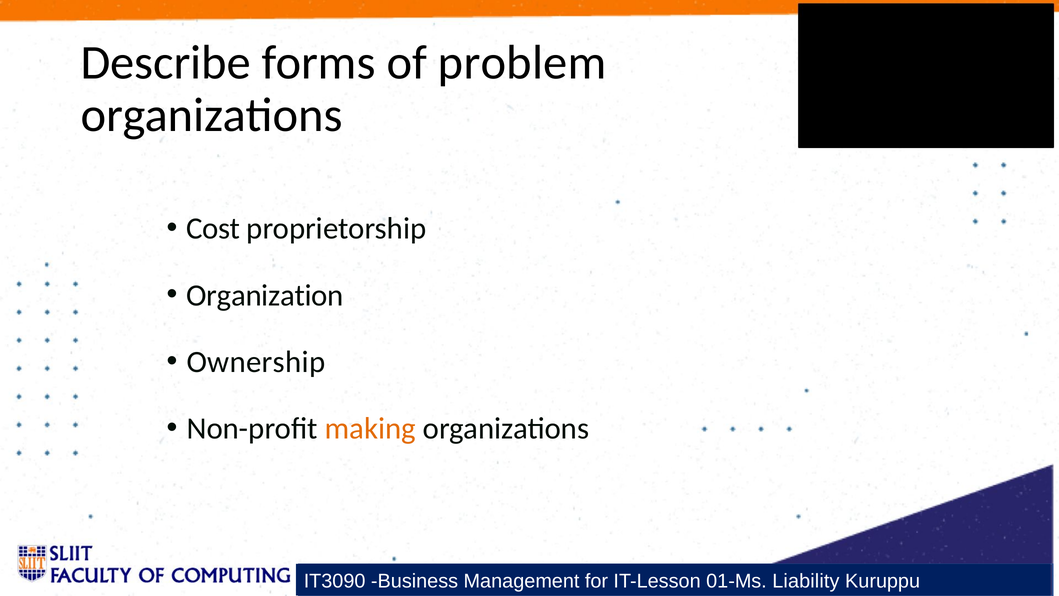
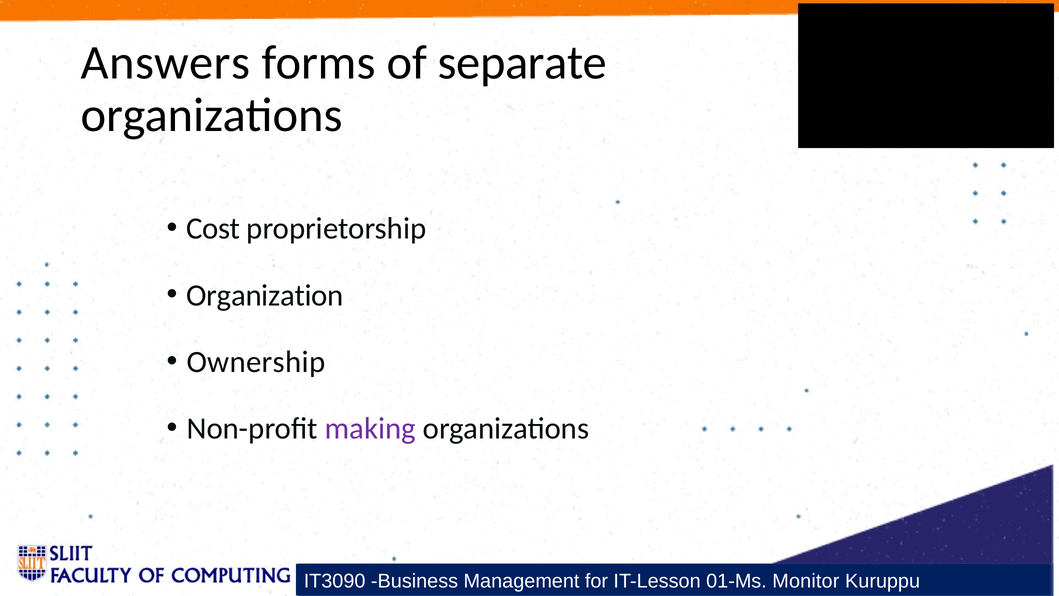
Describe: Describe -> Answers (165, 63)
problem: problem -> separate (523, 63)
making colour: orange -> purple (370, 429)
Liability: Liability -> Monitor (806, 581)
